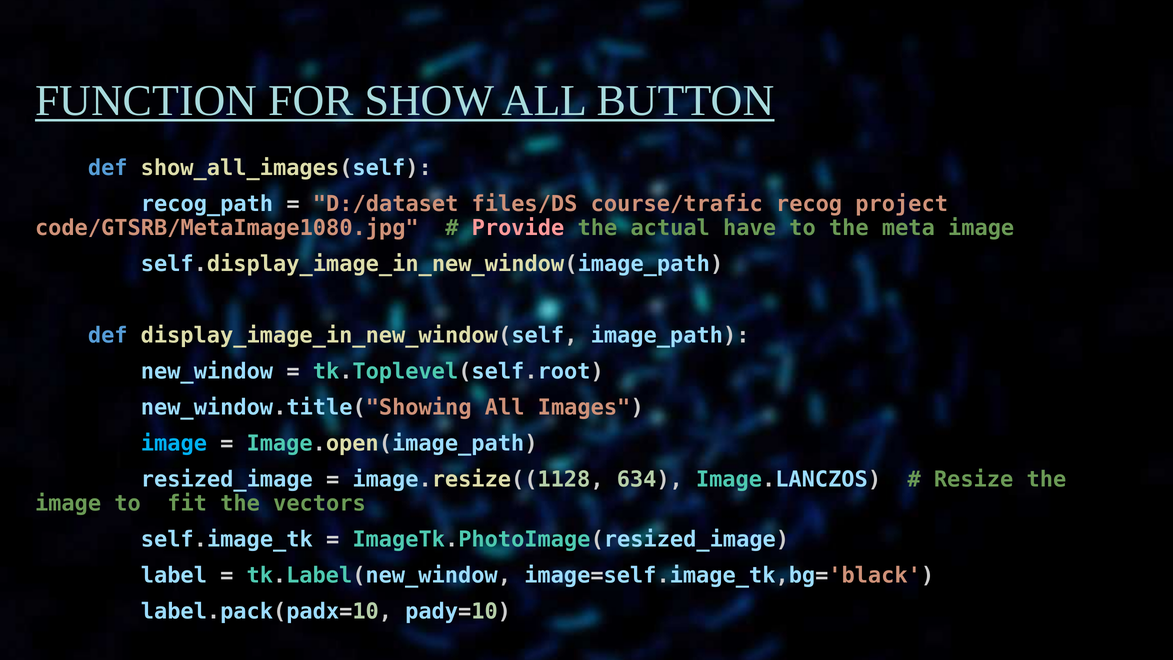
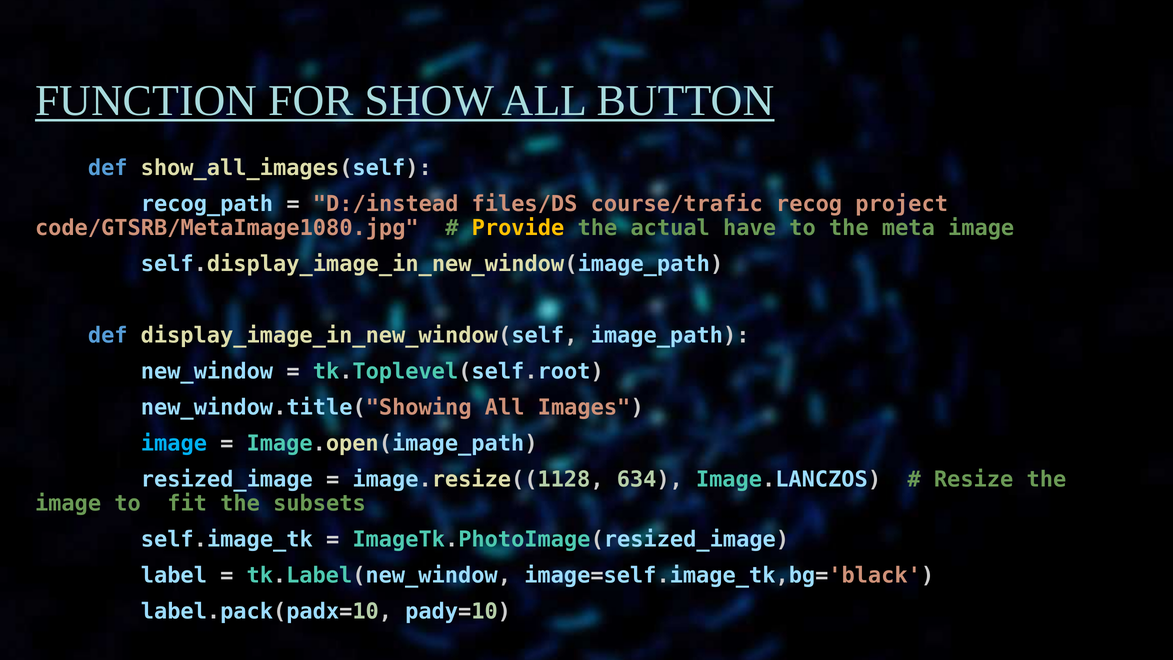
D:/dataset: D:/dataset -> D:/instead (386, 204)
Provide colour: pink -> yellow (518, 228)
vectors: vectors -> subsets (319, 503)
